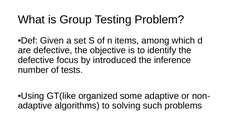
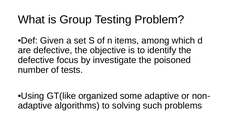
introduced: introduced -> investigate (115, 60)
inference: inference -> poisoned (172, 60)
